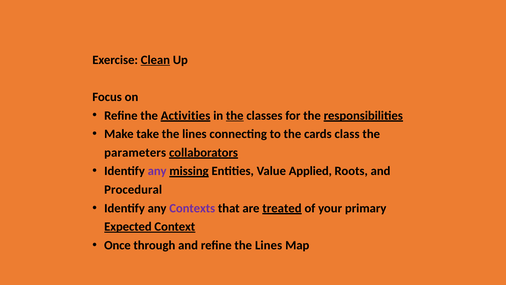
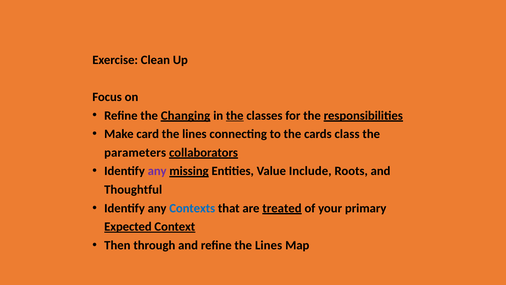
Clean underline: present -> none (155, 60)
Activities: Activities -> Changing (186, 115)
take: take -> card (148, 134)
Applied: Applied -> Include (310, 171)
Procedural: Procedural -> Thoughtful (133, 189)
Contexts colour: purple -> blue (192, 208)
Once: Once -> Then (117, 245)
